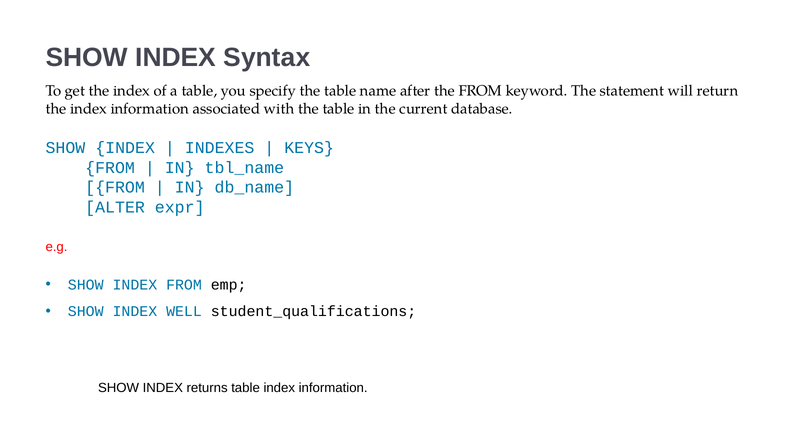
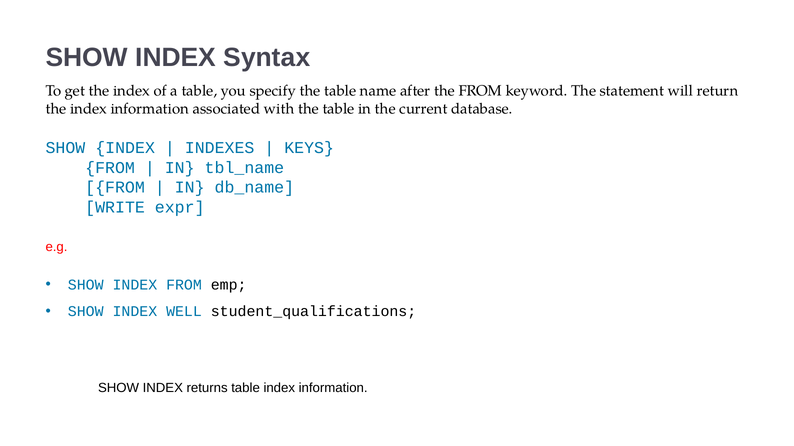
ALTER: ALTER -> WRITE (115, 208)
